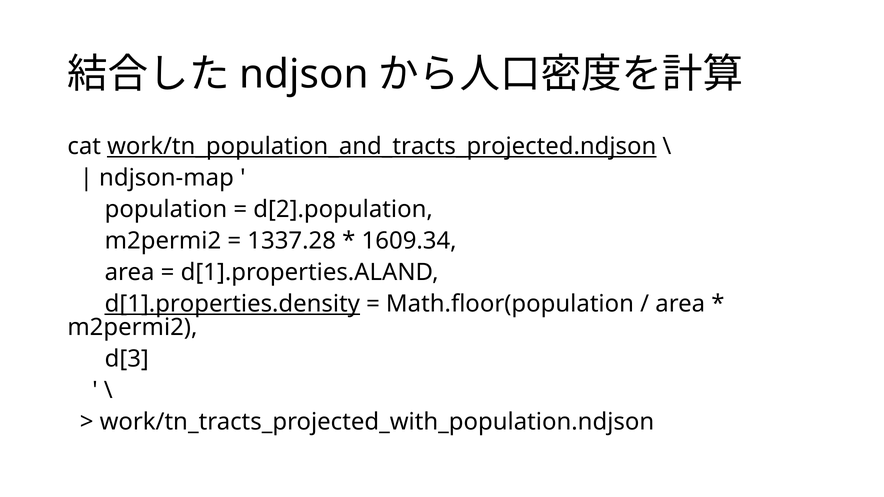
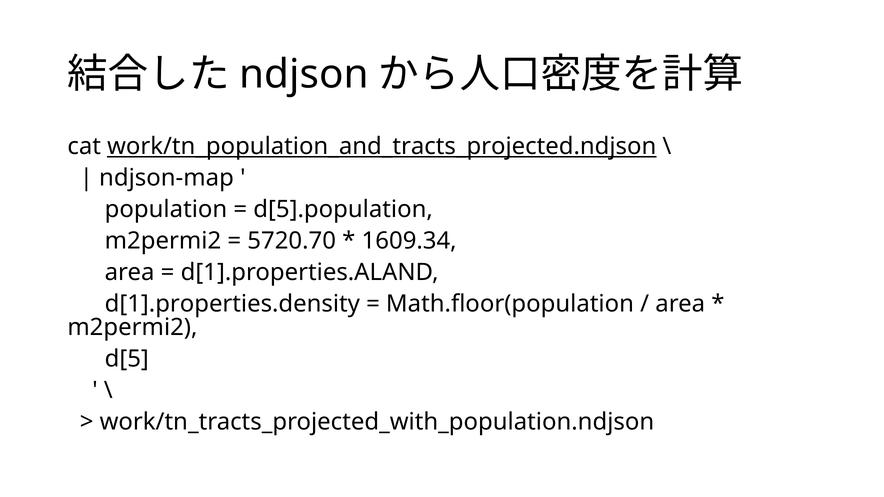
d[2].population: d[2].population -> d[5].population (343, 209)
1337.28: 1337.28 -> 5720.70 (292, 241)
d[1].properties.density underline: present -> none (232, 304)
d[3: d[3 -> d[5 (127, 359)
